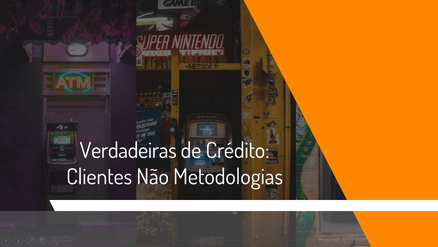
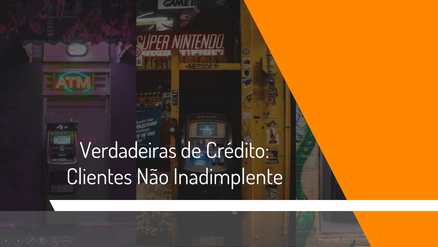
Metodologias: Metodologias -> Inadimplente (228, 177)
